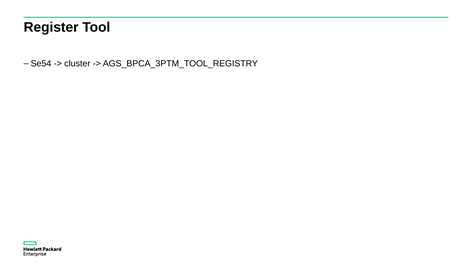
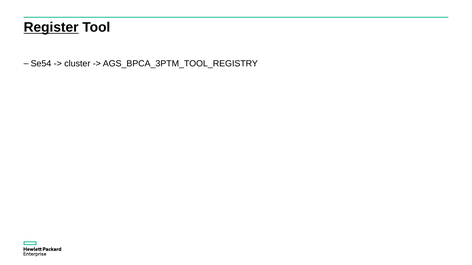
Register underline: none -> present (51, 27)
